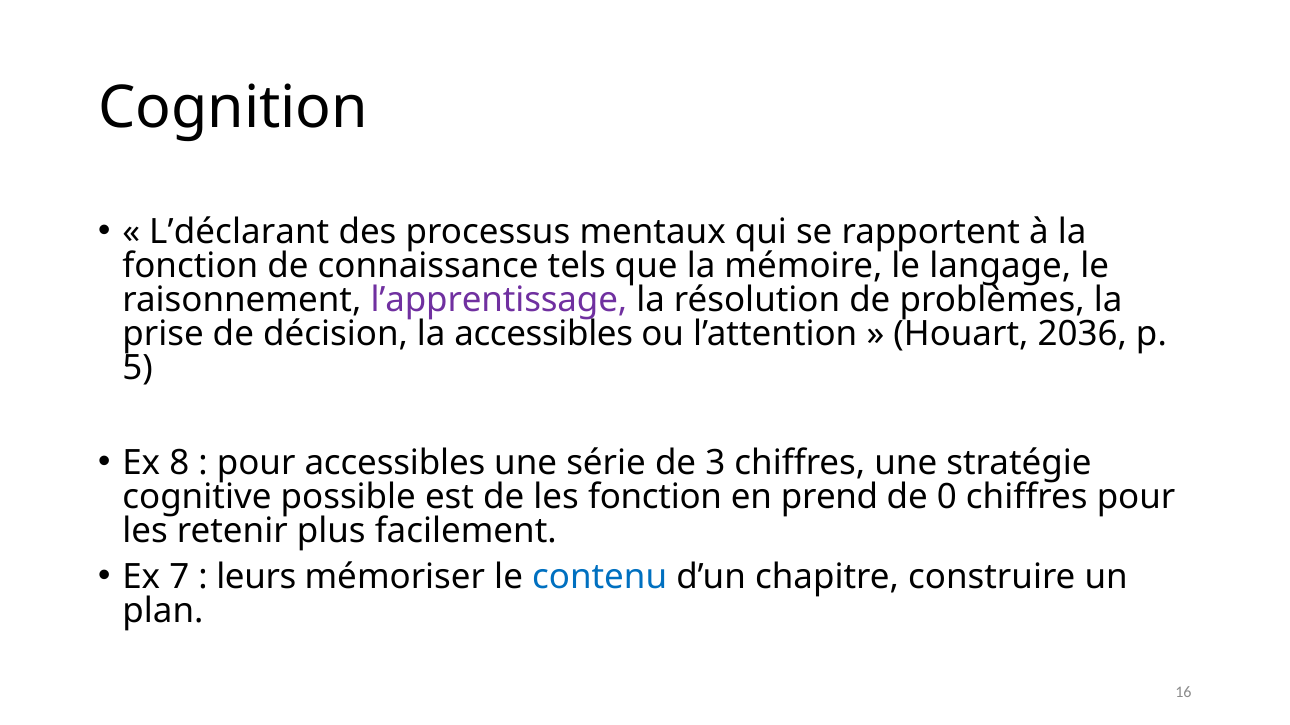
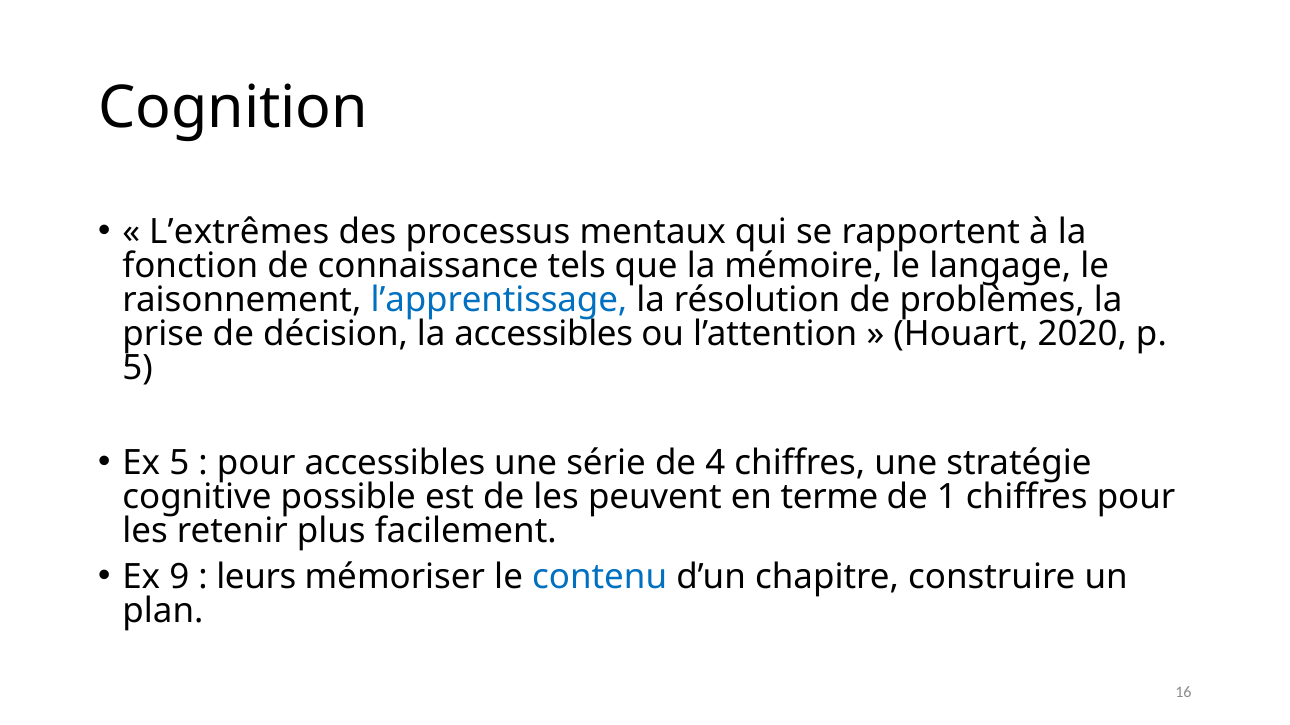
L’déclarant: L’déclarant -> L’extrêmes (239, 232)
l’apprentissage colour: purple -> blue (499, 300)
2036: 2036 -> 2020 (1082, 334)
Ex 8: 8 -> 5 (179, 464)
3: 3 -> 4 (715, 464)
les fonction: fonction -> peuvent (655, 498)
prend: prend -> terme (830, 498)
0: 0 -> 1 (947, 498)
7: 7 -> 9 (179, 578)
